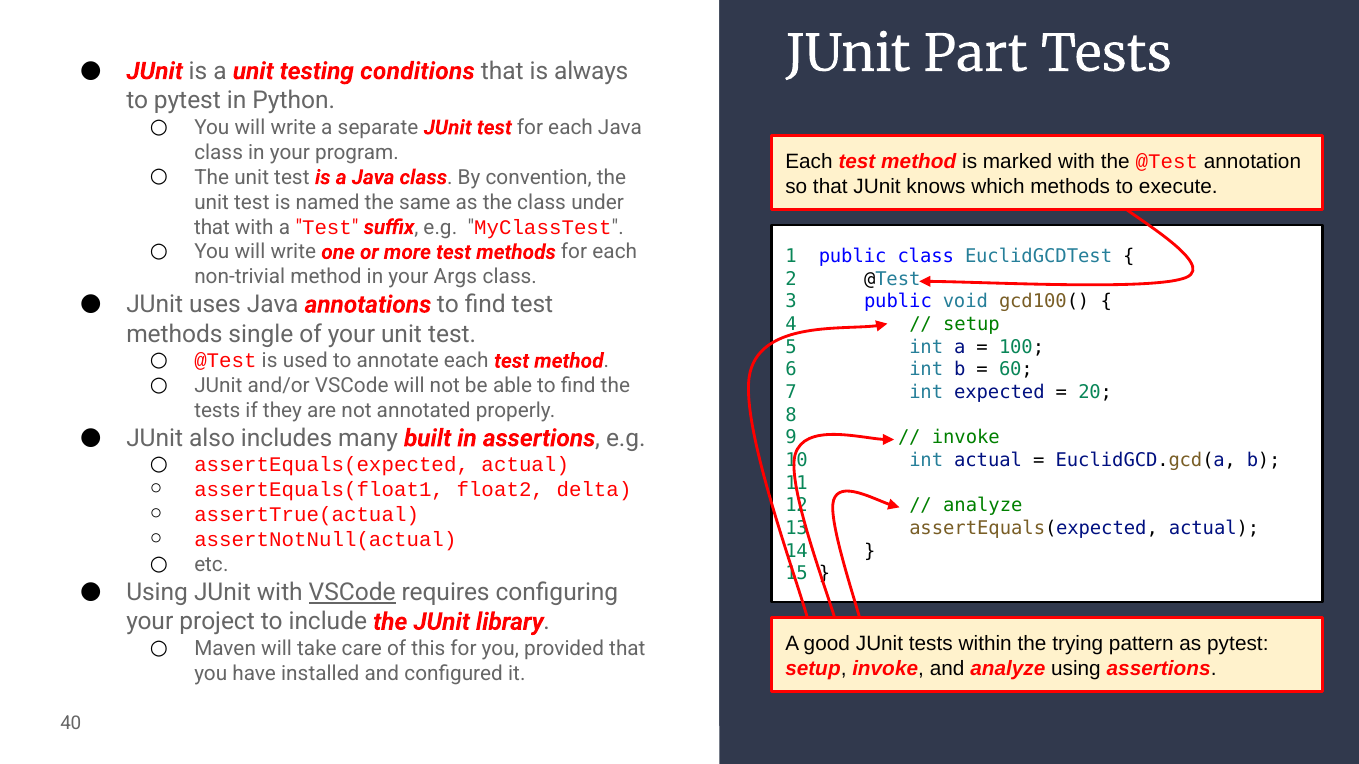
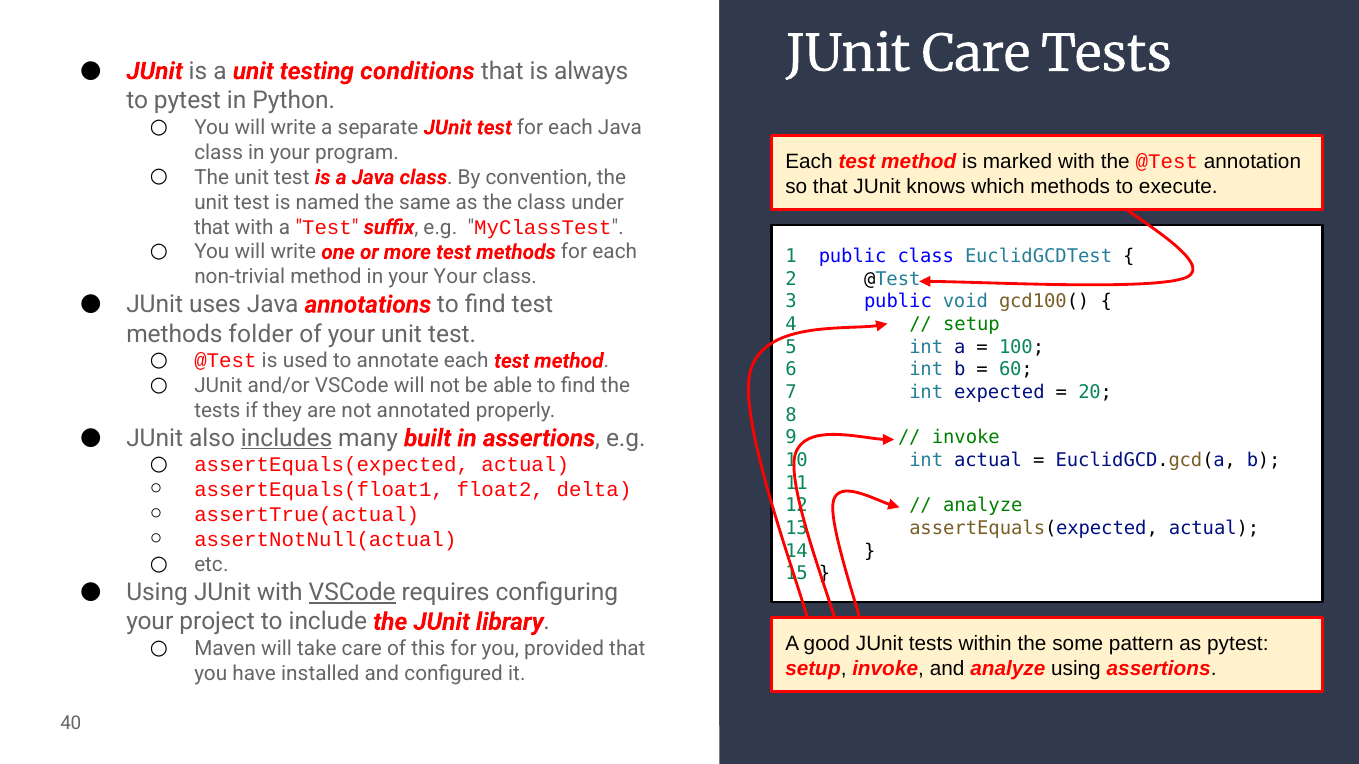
JUnit Part: Part -> Care (976, 54)
your Args: Args -> Your (455, 277)
single: single -> folder (261, 334)
includes underline: none -> present (287, 438)
trying: trying -> some (1078, 644)
